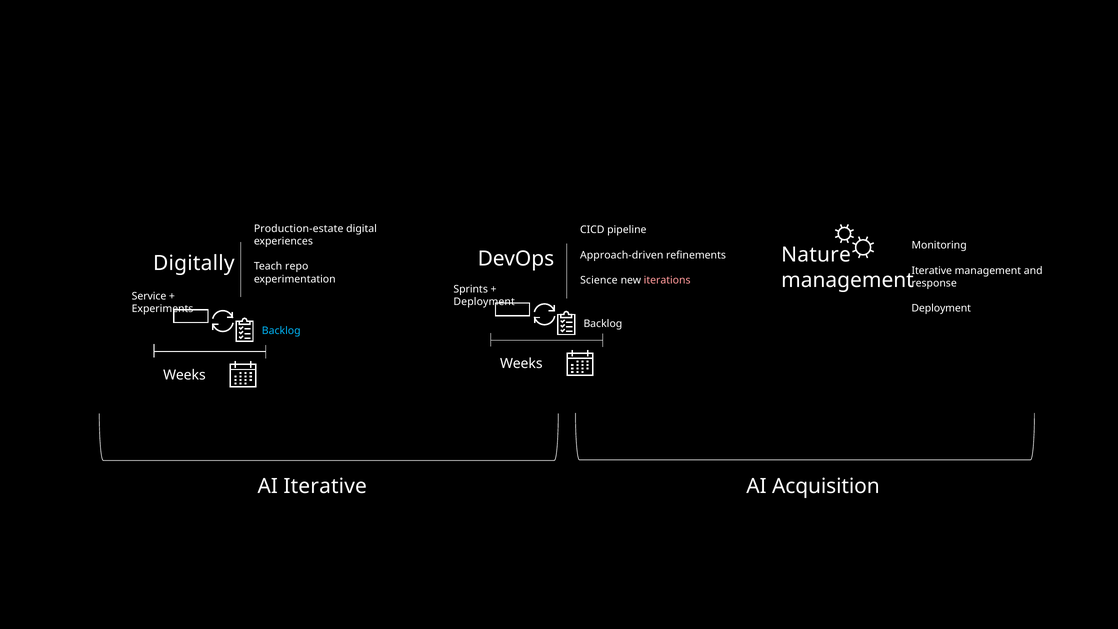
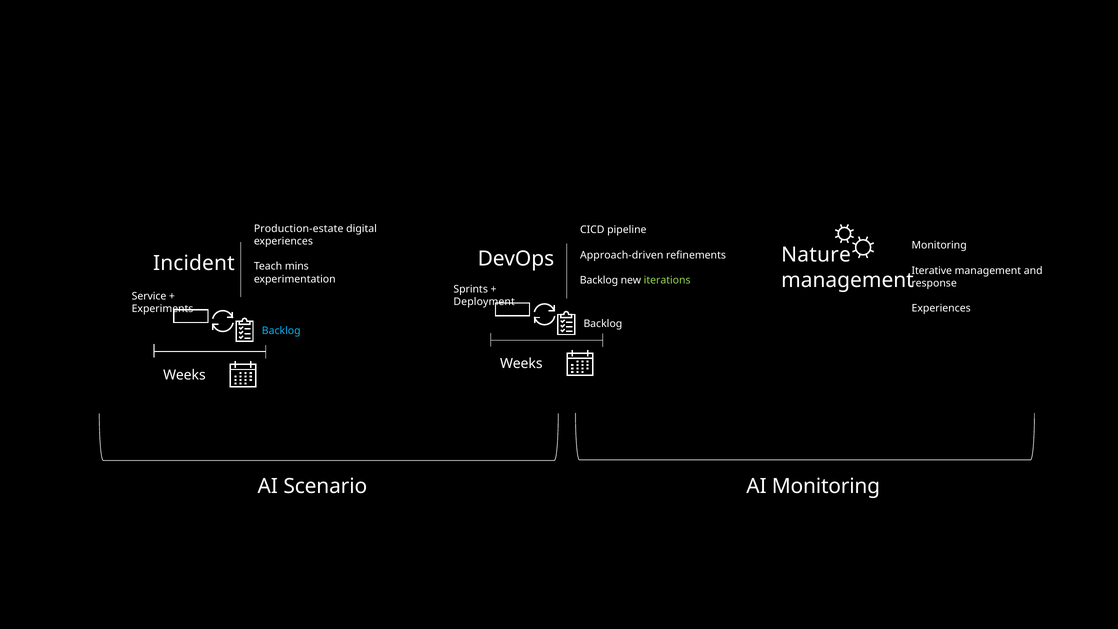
Digitally: Digitally -> Incident (194, 264)
repo: repo -> mins (297, 266)
Science: Science -> Backlog (599, 280)
iterations colour: pink -> light green (667, 280)
Deployment: Deployment -> Experiences (941, 308)
AI Iterative: Iterative -> Scenario (325, 486)
AI Acquisition: Acquisition -> Monitoring (826, 486)
